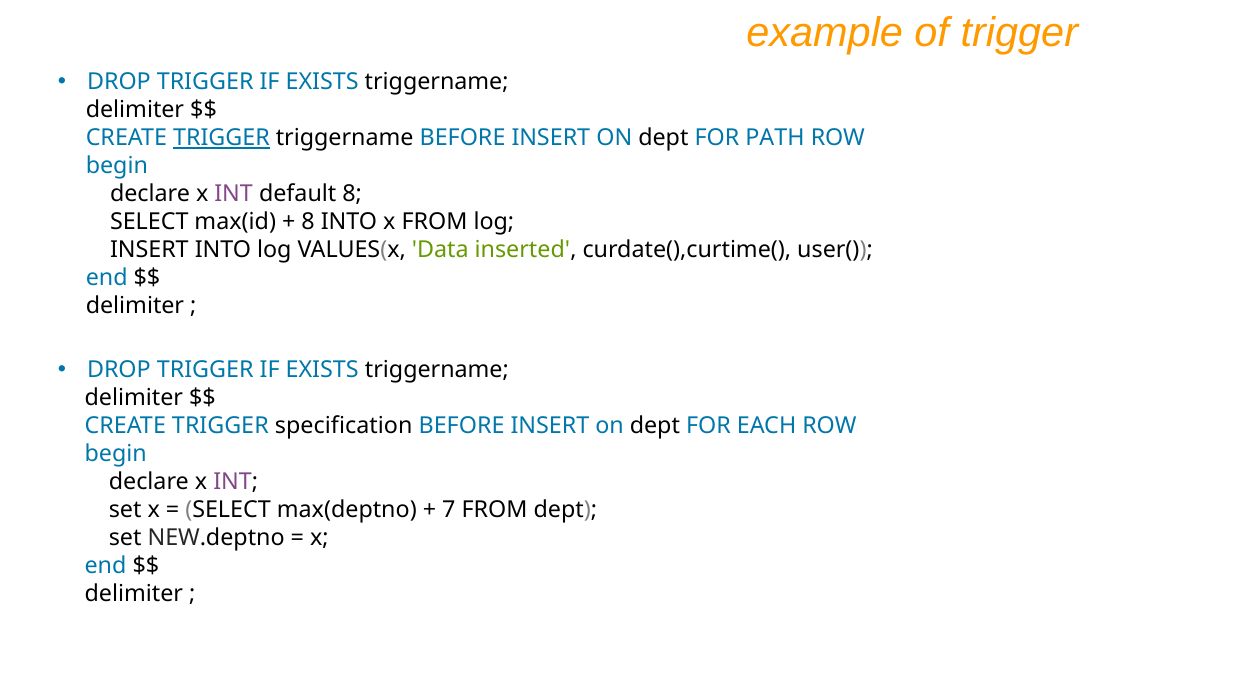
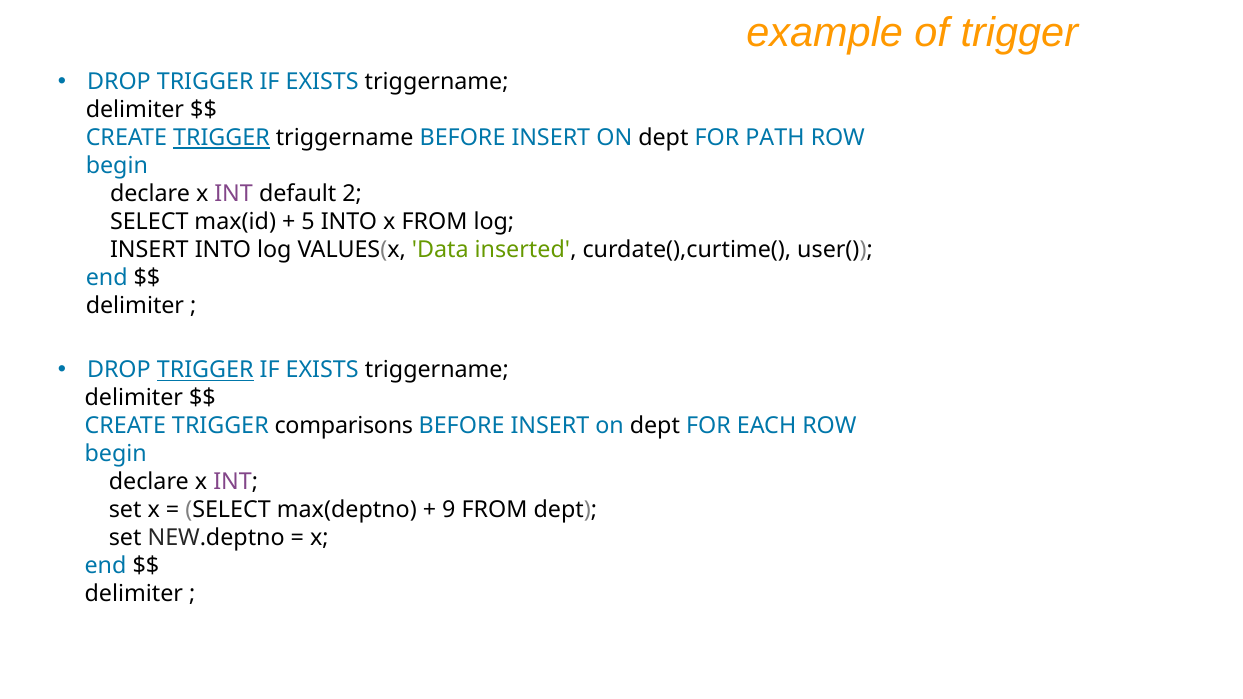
default 8: 8 -> 2 (352, 194)
8: 8 -> 5 (308, 222)
TRIGGER underline: none -> present (205, 370)
specification: specification -> comparisons (344, 426)
7: 7 -> 9 (449, 510)
